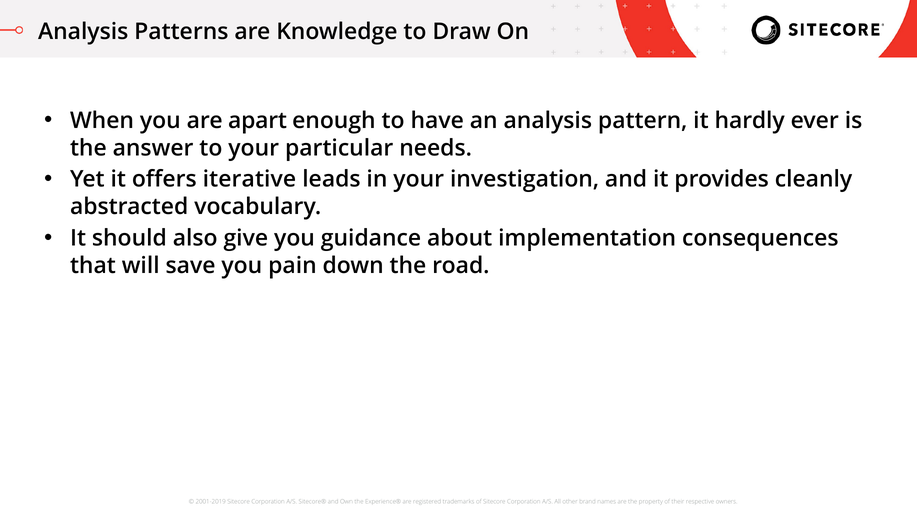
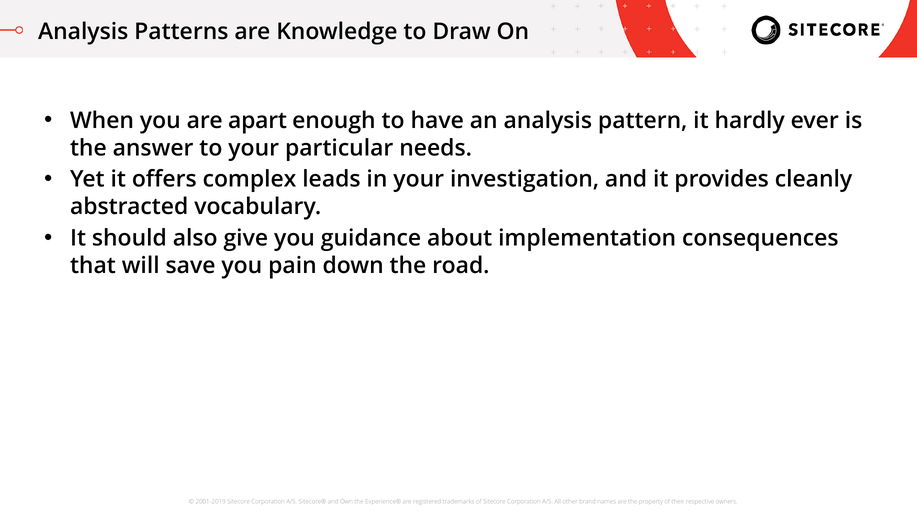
iterative: iterative -> complex (249, 179)
